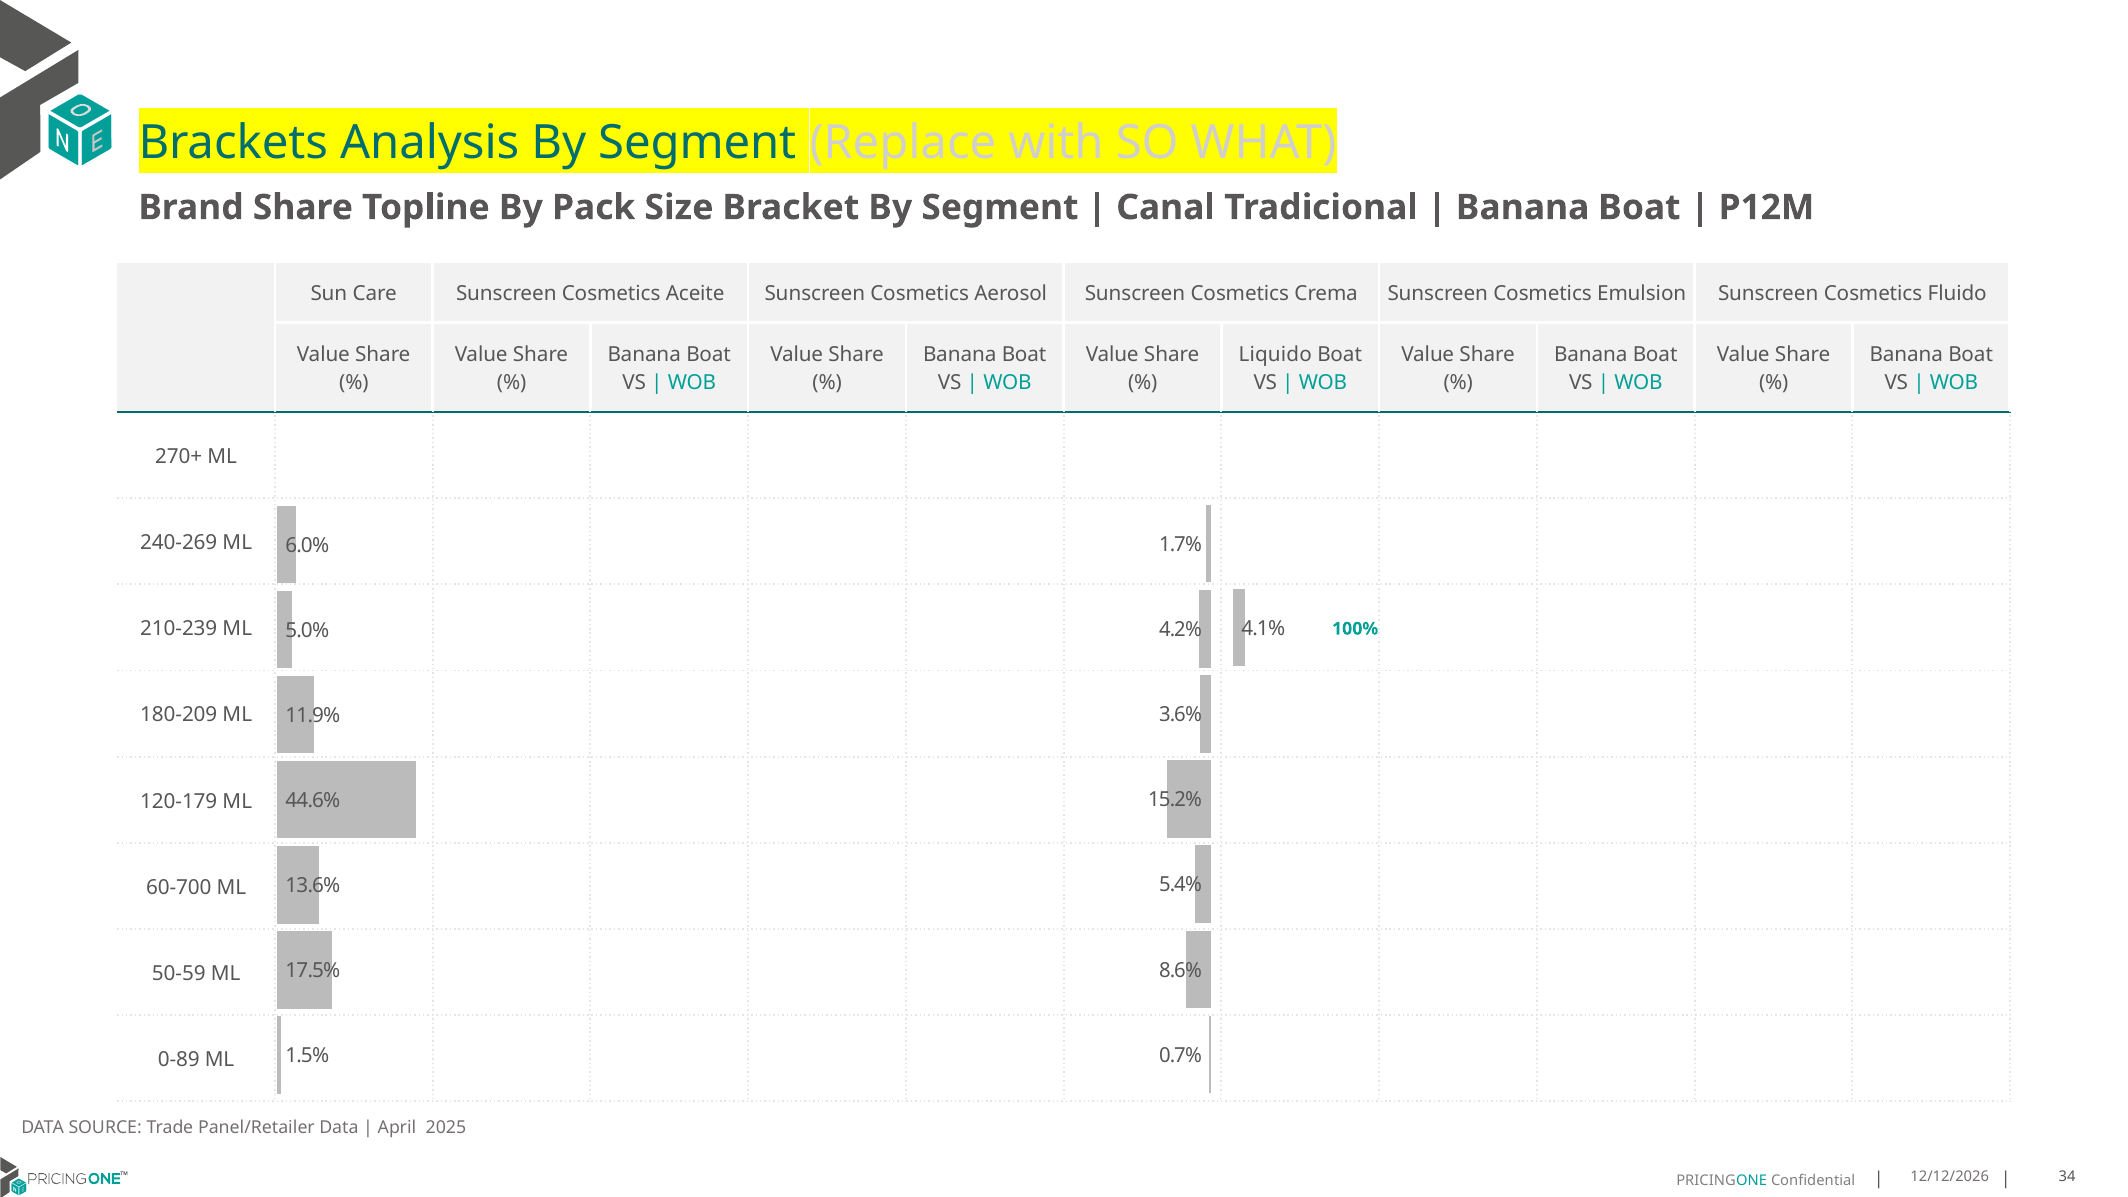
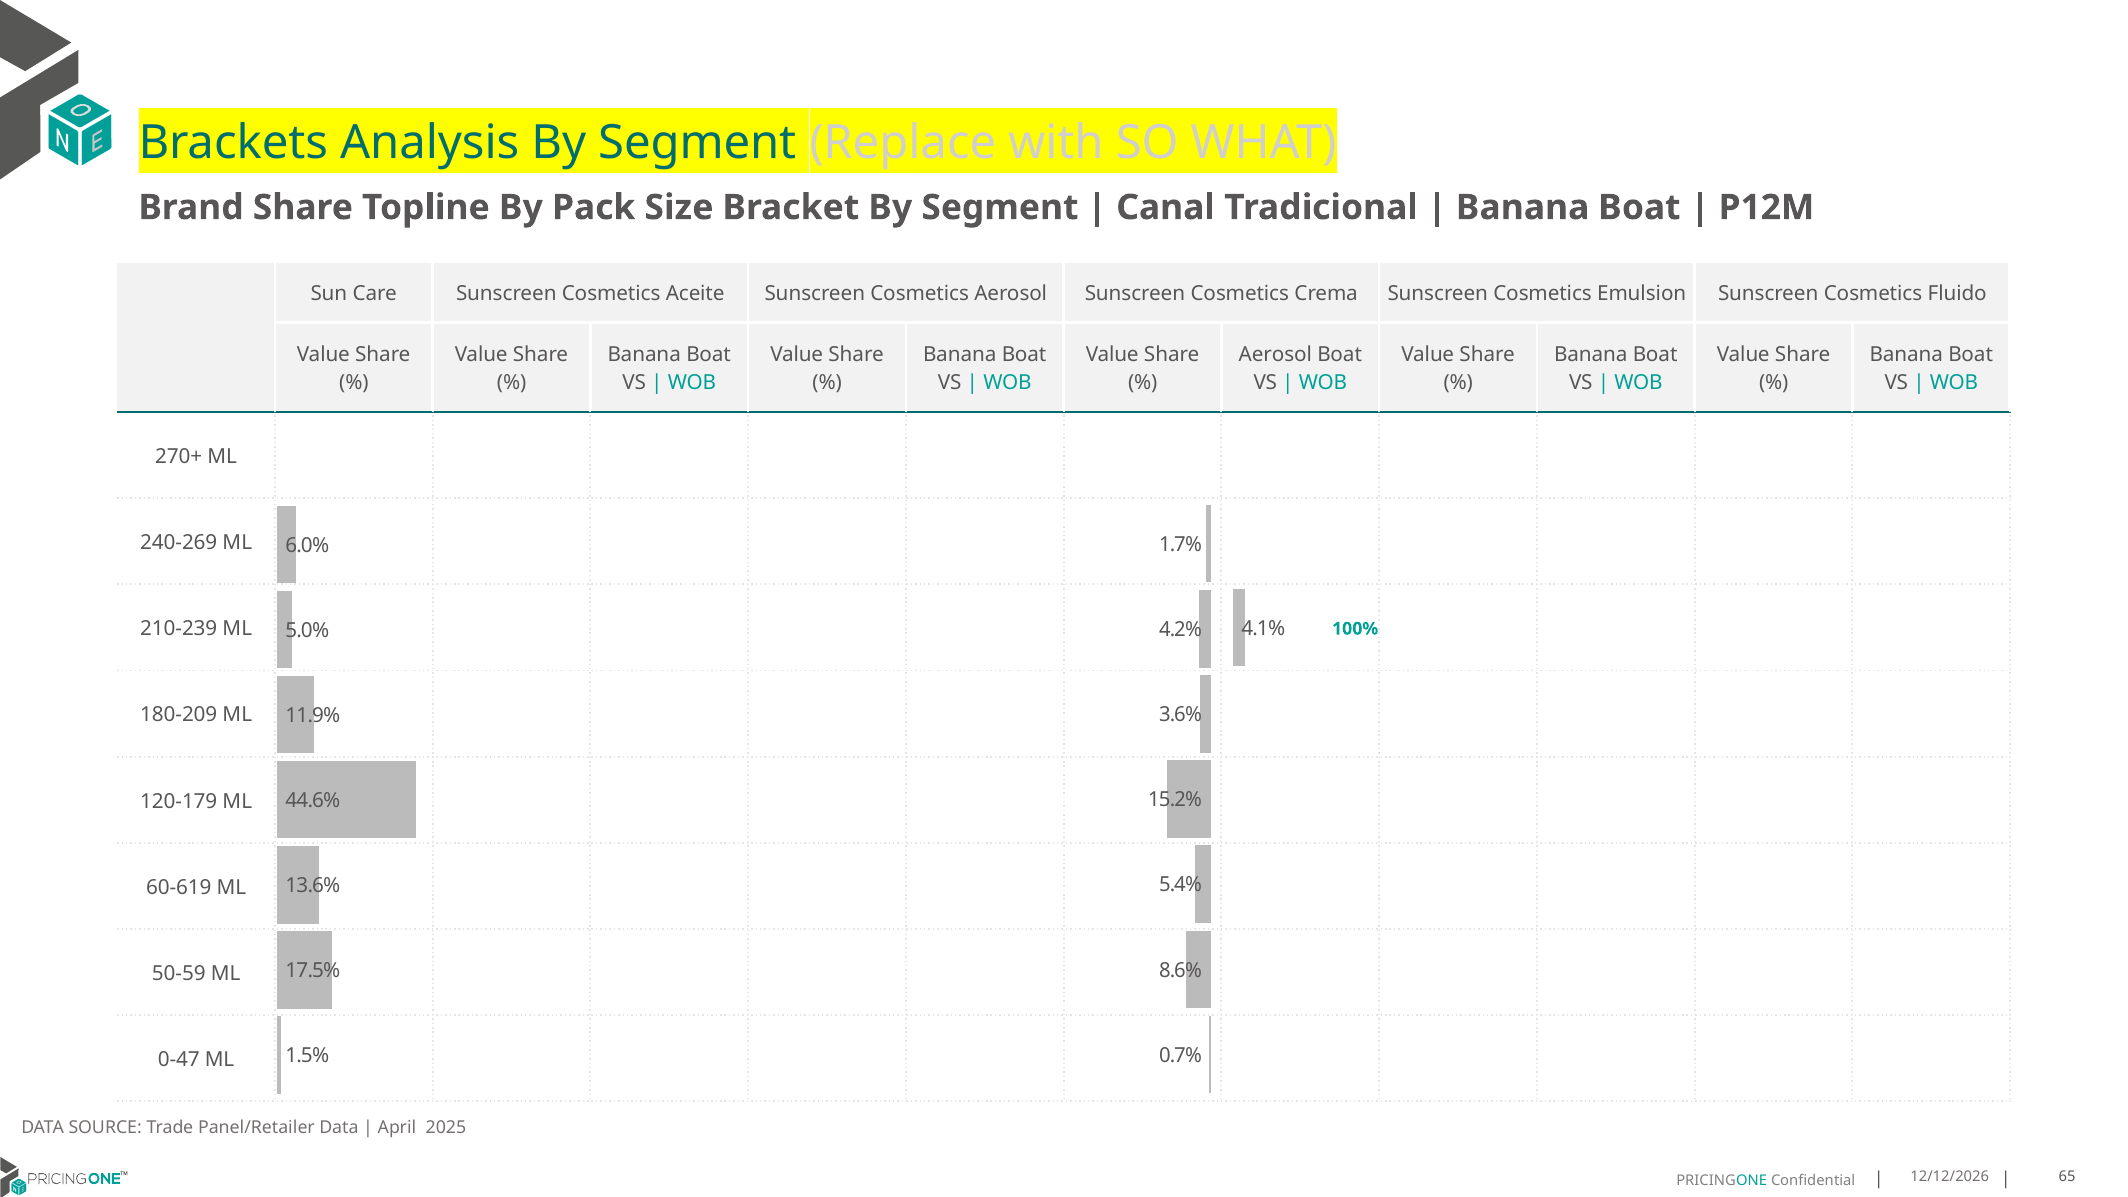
Liquido: Liquido -> Aerosol (1275, 355)
60-700: 60-700 -> 60-619 (179, 887)
0-89: 0-89 -> 0-47 (179, 1060)
34: 34 -> 65 (2067, 1177)
